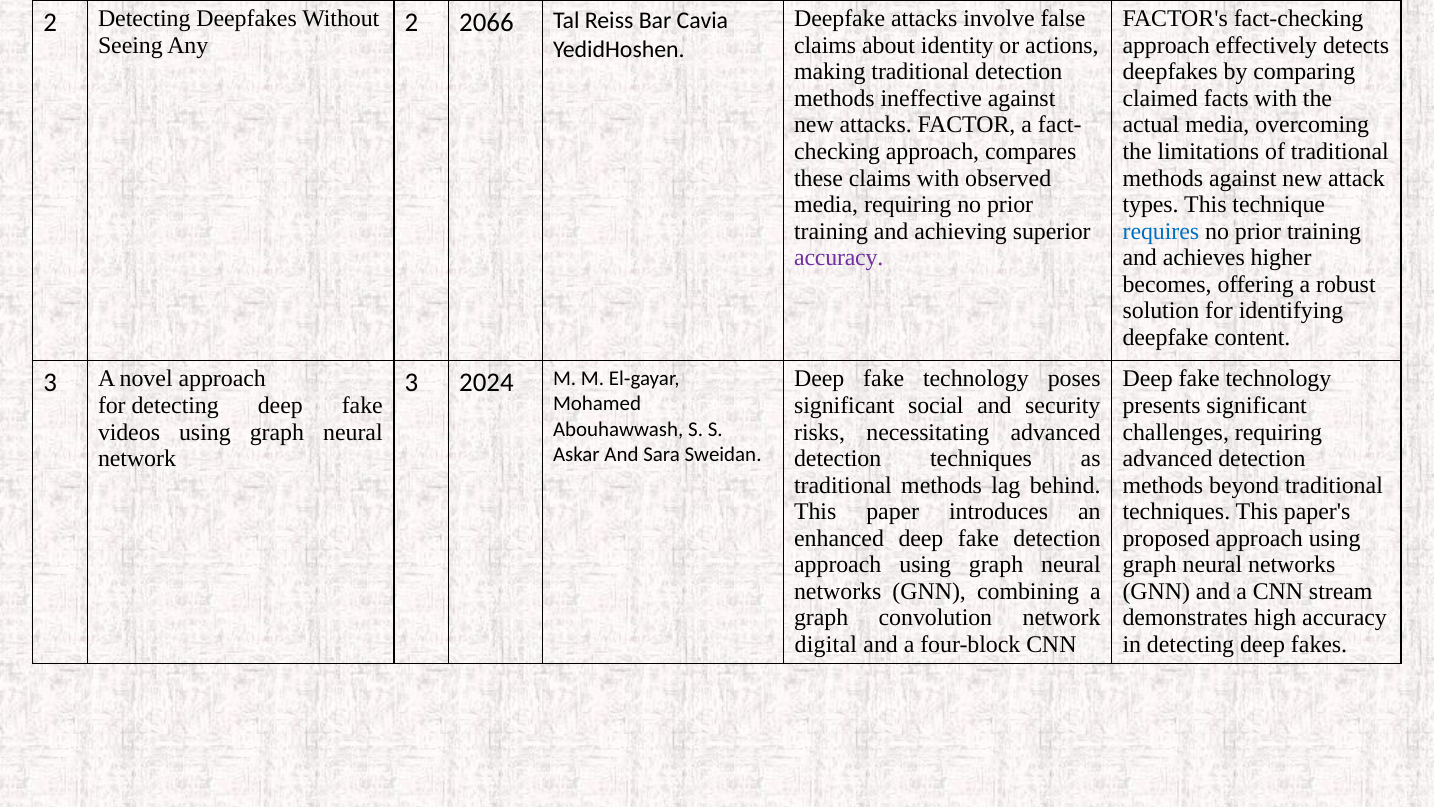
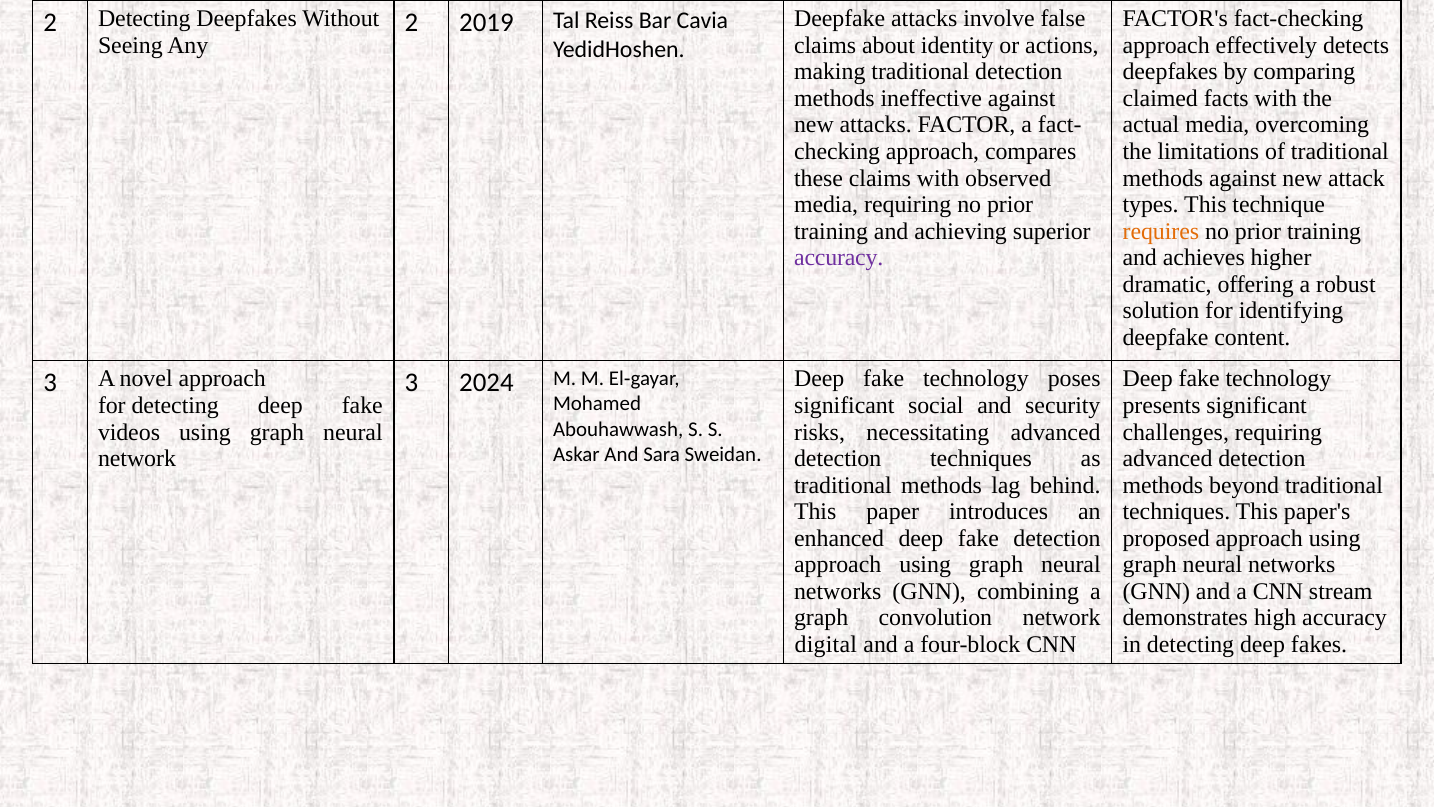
2066: 2066 -> 2019 (486, 22)
requires colour: blue -> orange (1161, 231)
becomes: becomes -> dramatic (1167, 284)
